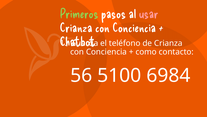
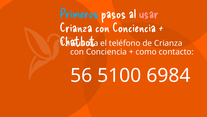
Primeros colour: light green -> light blue (79, 14)
